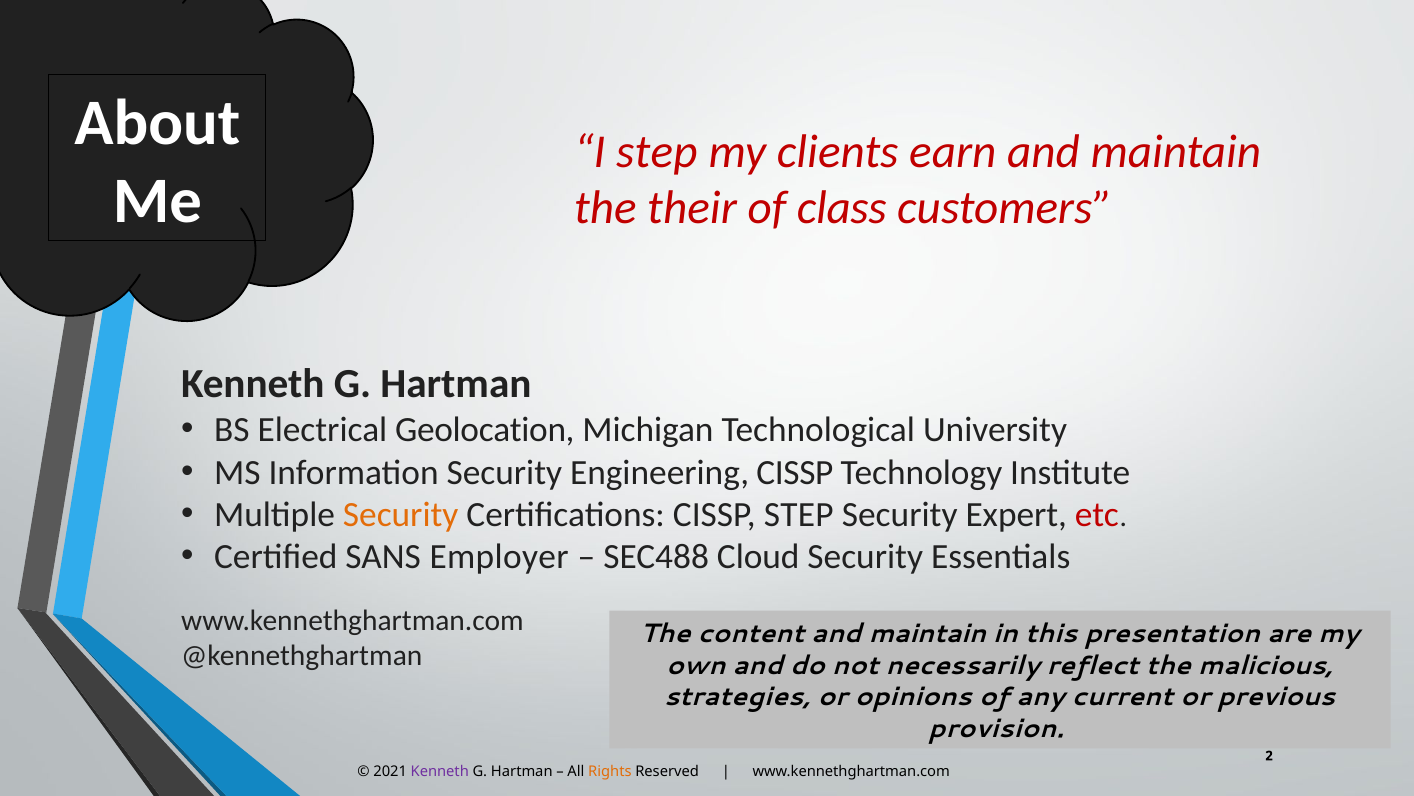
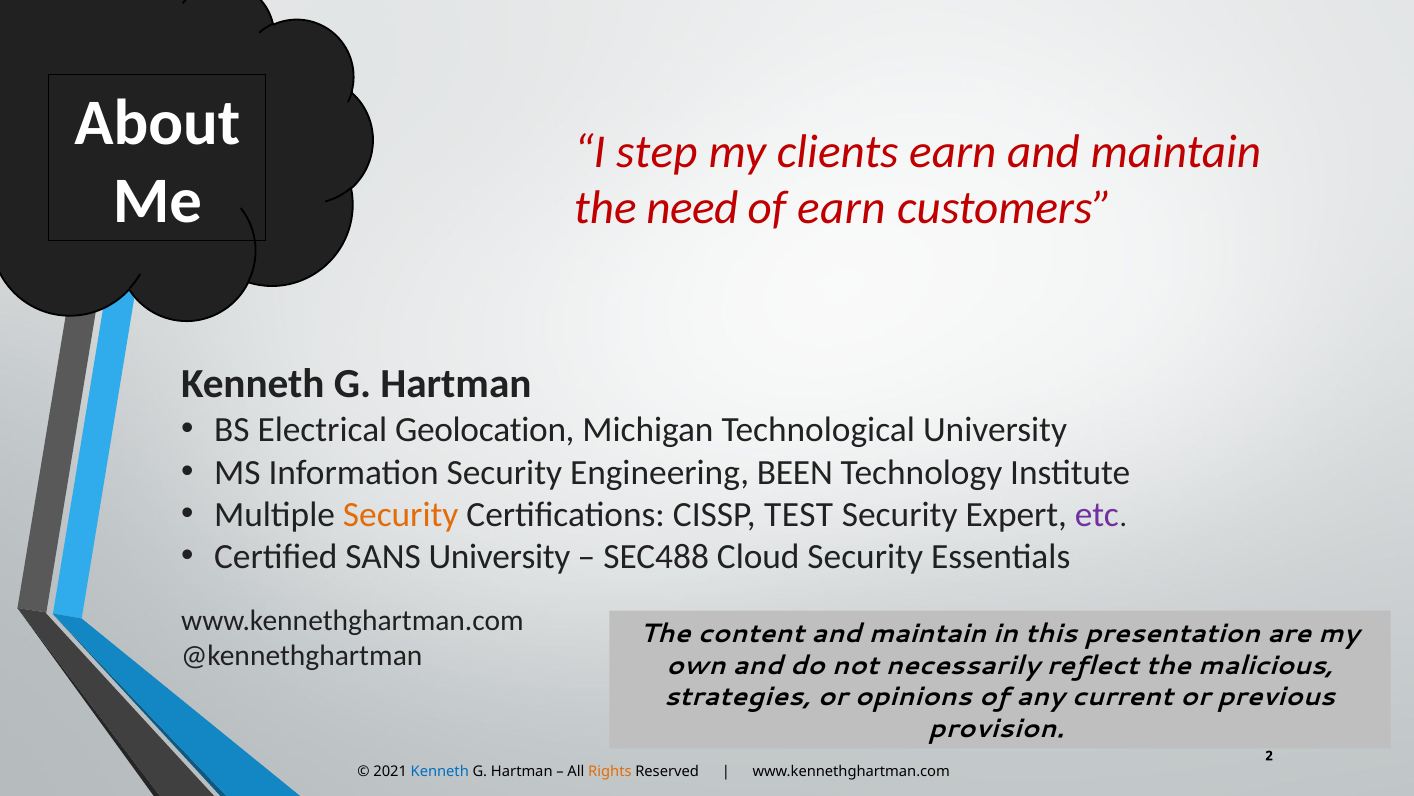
their: their -> need (692, 208)
of class: class -> earn (841, 208)
Engineering CISSP: CISSP -> BEEN (795, 472)
CISSP STEP: STEP -> TEST (799, 514)
etc colour: red -> purple (1097, 514)
SANS Employer: Employer -> University (499, 557)
Kenneth colour: purple -> blue (440, 771)
